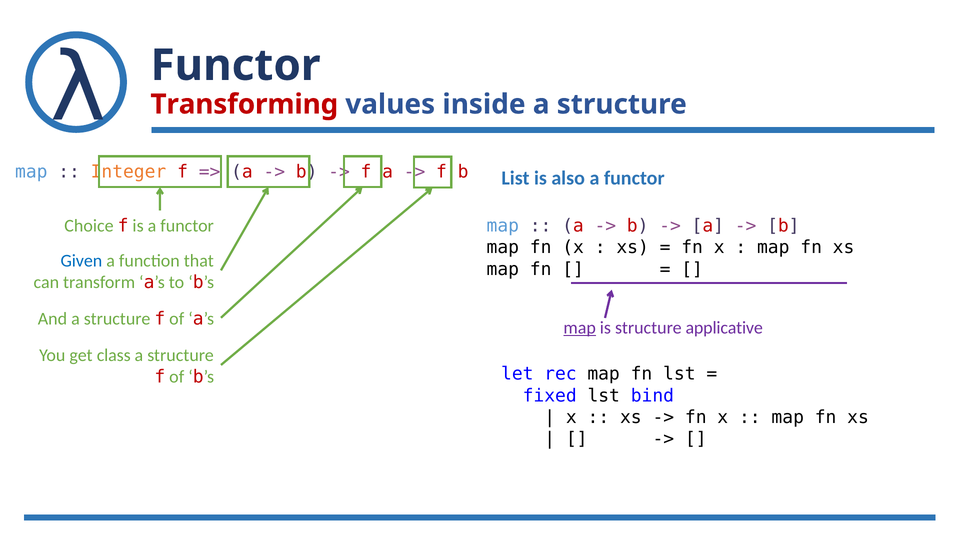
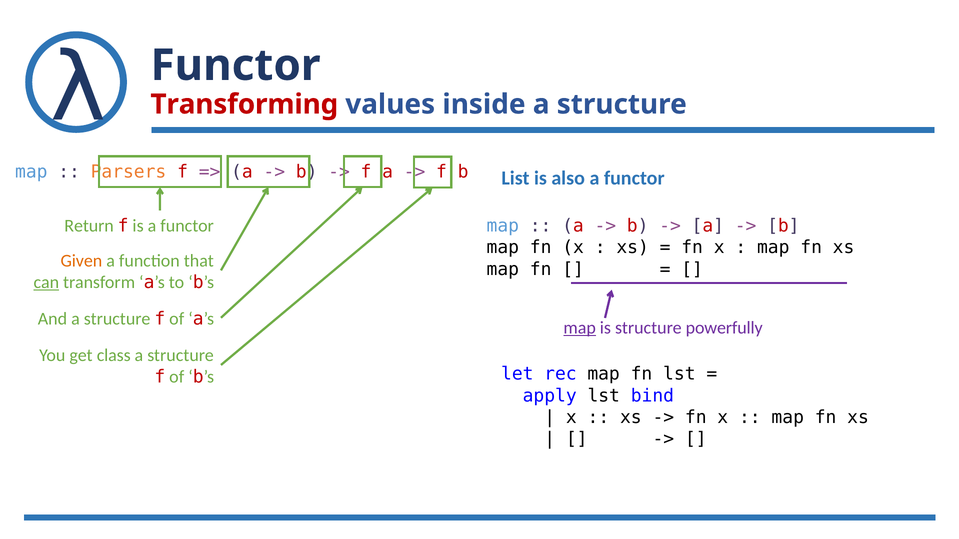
Integer: Integer -> Parsers (128, 172)
Choice: Choice -> Return (89, 226)
Given colour: blue -> orange (81, 261)
can underline: none -> present (46, 283)
applicative: applicative -> powerfully (724, 328)
fixed: fixed -> apply (550, 396)
